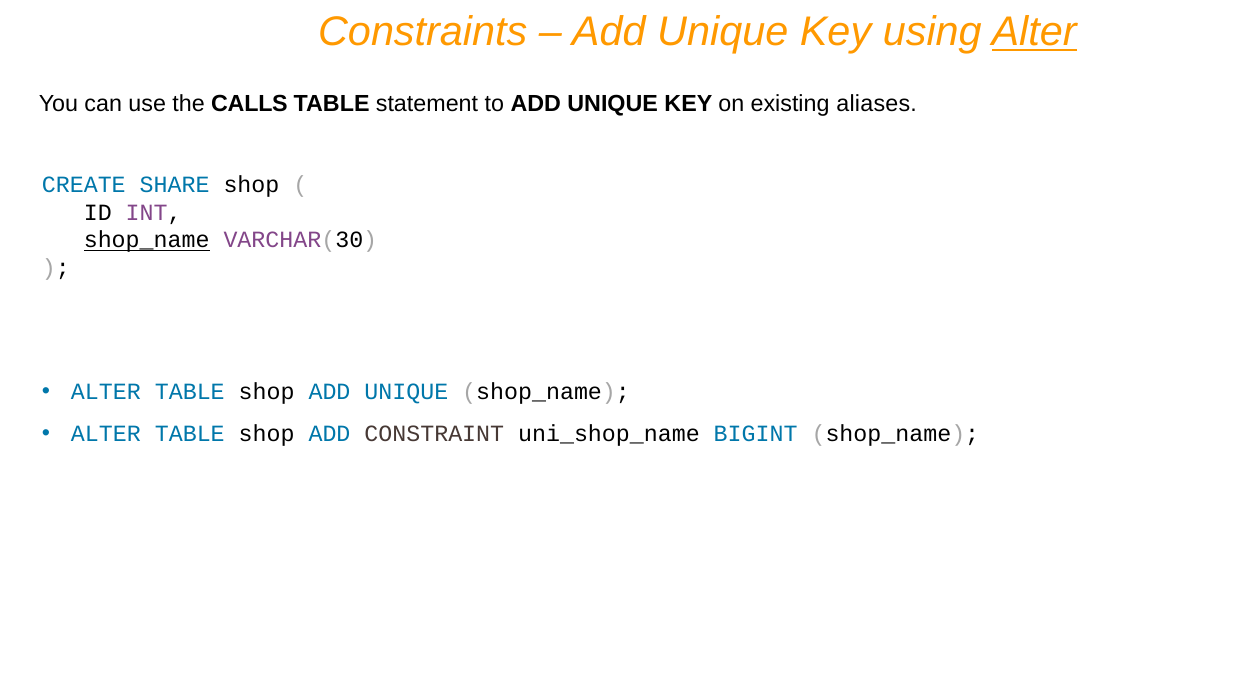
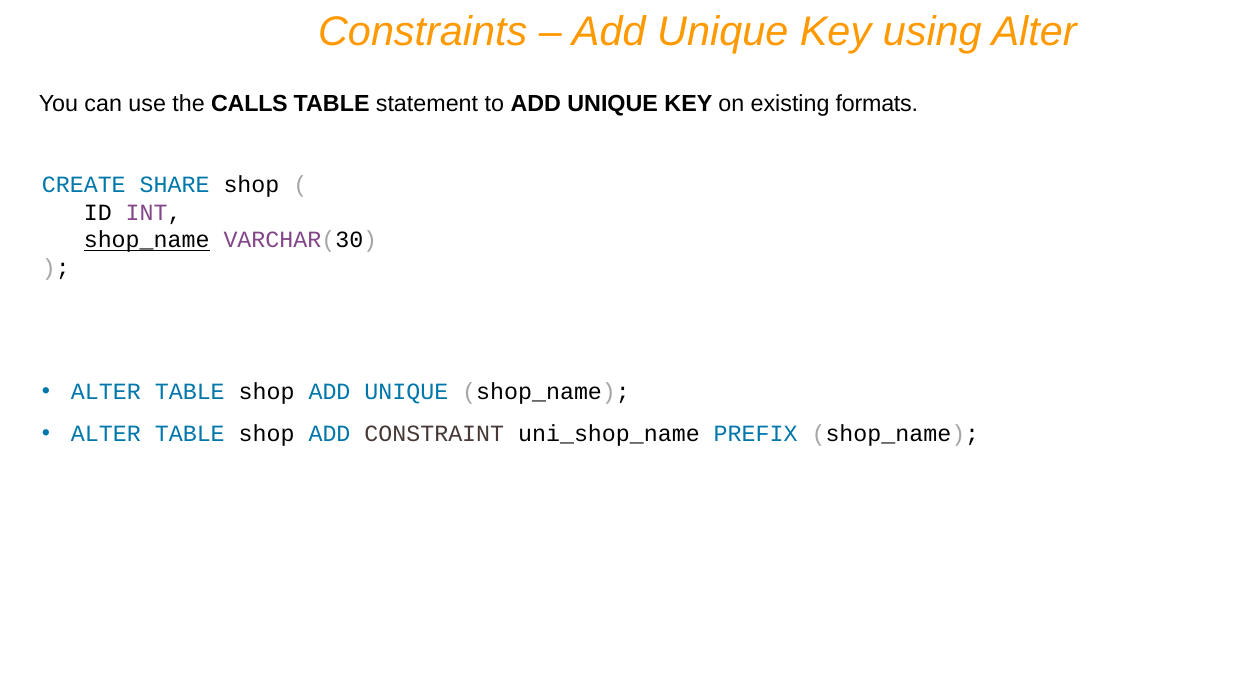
Alter underline: present -> none (1034, 32)
aliases: aliases -> formats (877, 103)
BIGINT: BIGINT -> PREFIX (756, 434)
